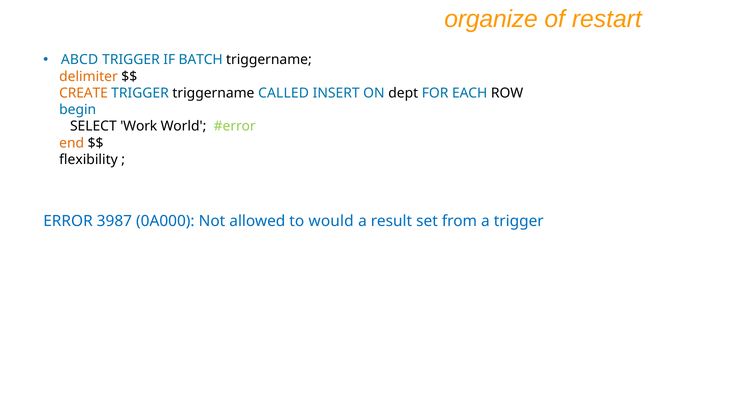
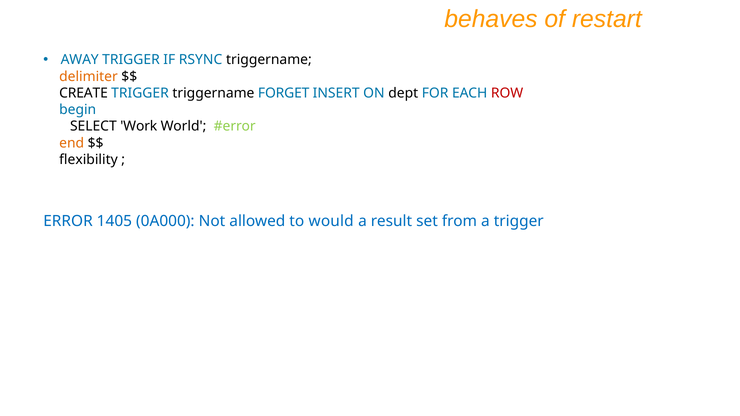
organize: organize -> behaves (491, 19)
ABCD: ABCD -> AWAY (80, 60)
BATCH: BATCH -> RSYNC (201, 60)
CREATE colour: orange -> black (83, 93)
CALLED: CALLED -> FORGET (284, 93)
ROW colour: black -> red (507, 93)
3987: 3987 -> 1405 (114, 221)
